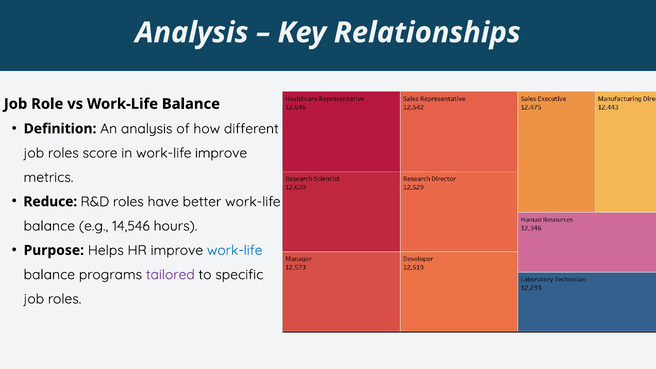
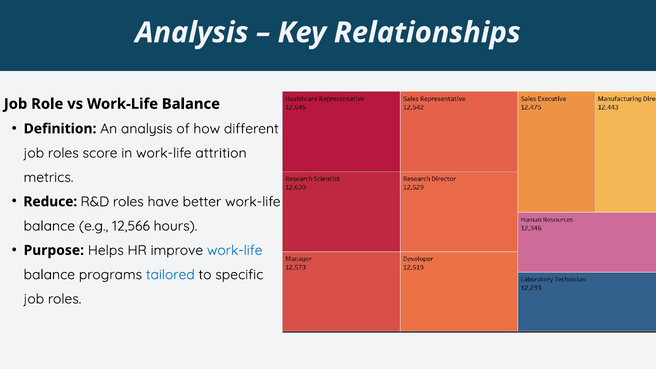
work-life improve: improve -> attrition (221, 153)
14,546: 14,546 -> 12,566 (131, 226)
tailored colour: purple -> blue (170, 275)
